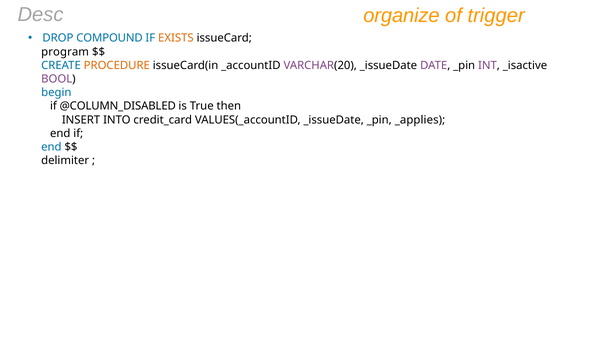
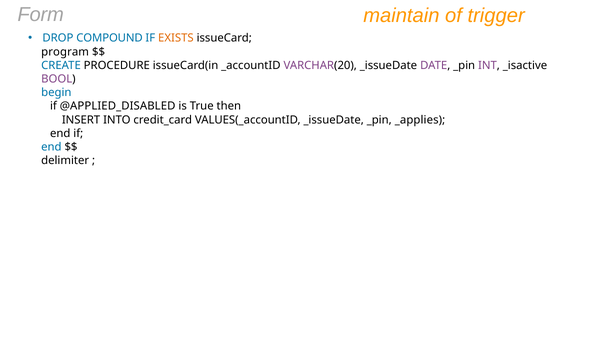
Desc: Desc -> Form (41, 14)
organize: organize -> maintain (401, 16)
PROCEDURE colour: orange -> black (117, 65)
@COLUMN_DISABLED: @COLUMN_DISABLED -> @APPLIED_DISABLED (118, 106)
